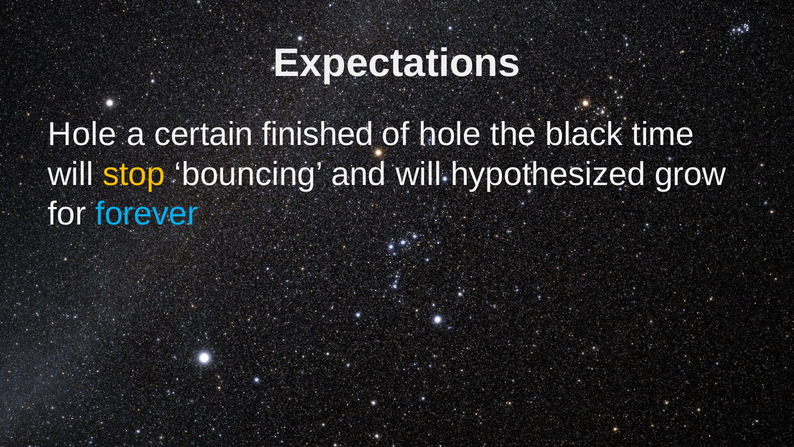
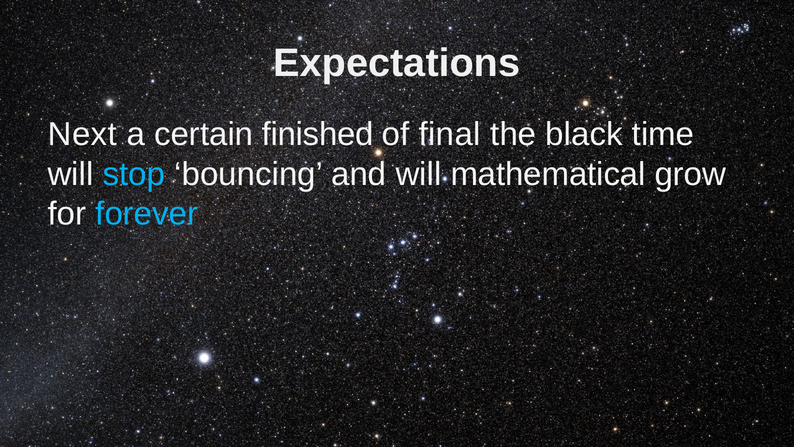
Hole: Hole -> Next (82, 134)
of hole: hole -> final (450, 134)
stop colour: yellow -> light blue (134, 174)
hypothesized: hypothesized -> mathematical (548, 174)
